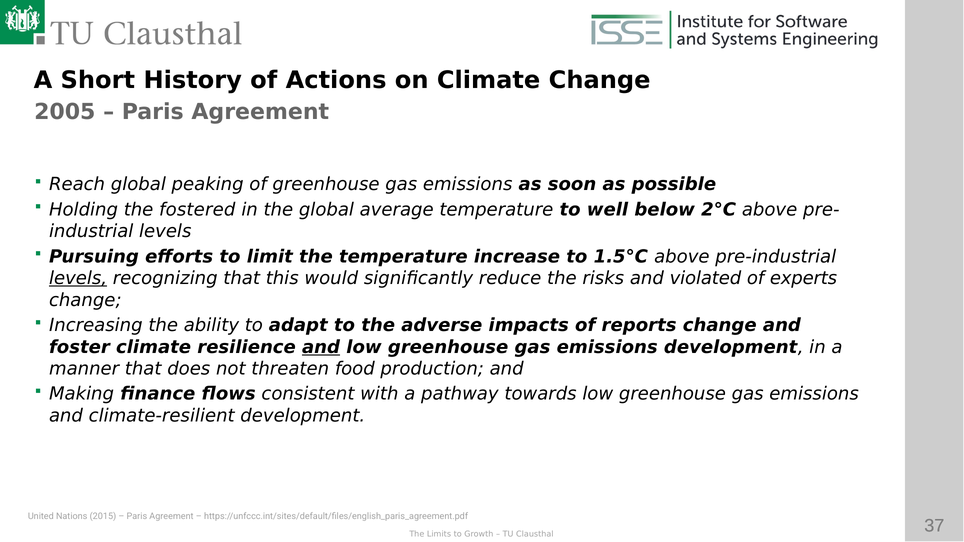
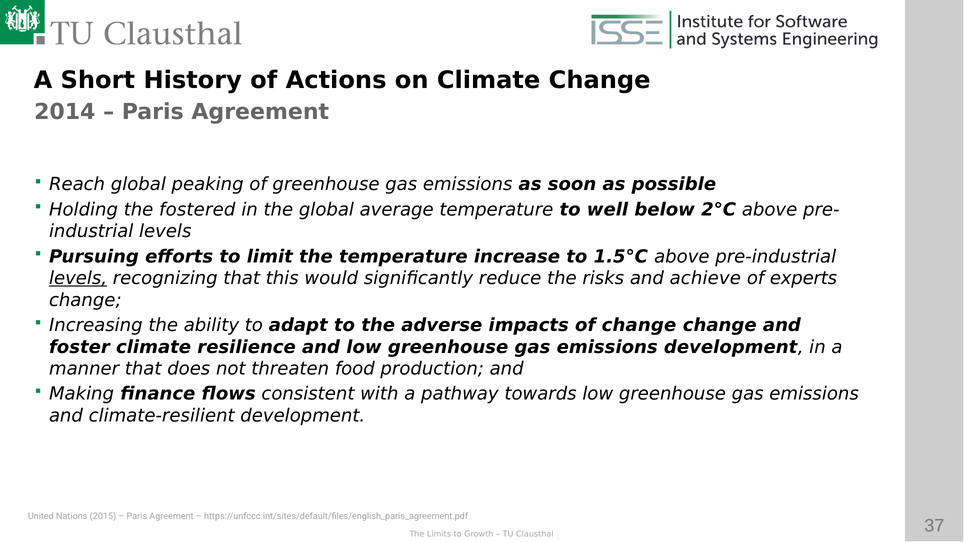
2005: 2005 -> 2014 (65, 112)
violated: violated -> achieve (705, 279)
of reports: reports -> change (639, 326)
and underline: present -> none (321, 347)
